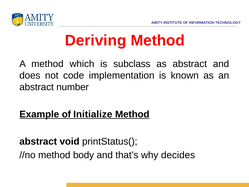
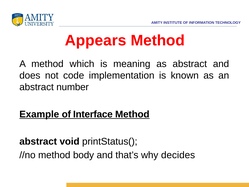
Deriving: Deriving -> Appears (96, 40)
subclass: subclass -> meaning (132, 64)
Initialize: Initialize -> Interface (93, 114)
